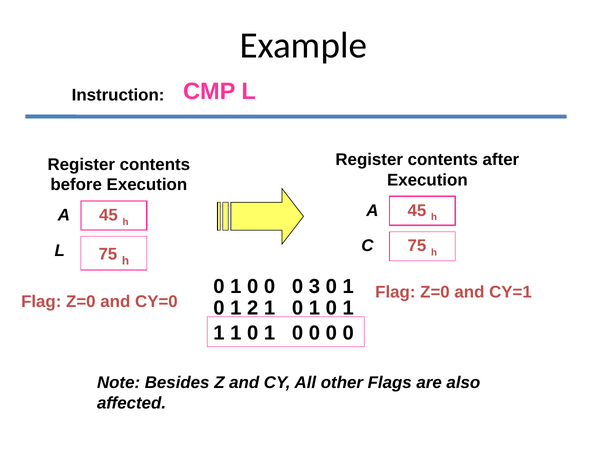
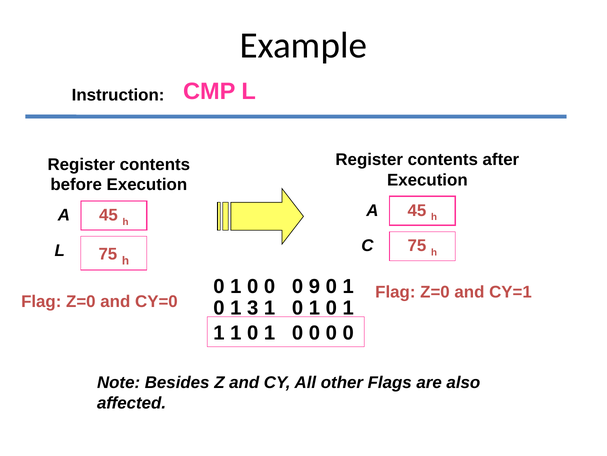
3: 3 -> 9 (314, 286)
2: 2 -> 3 (253, 307)
